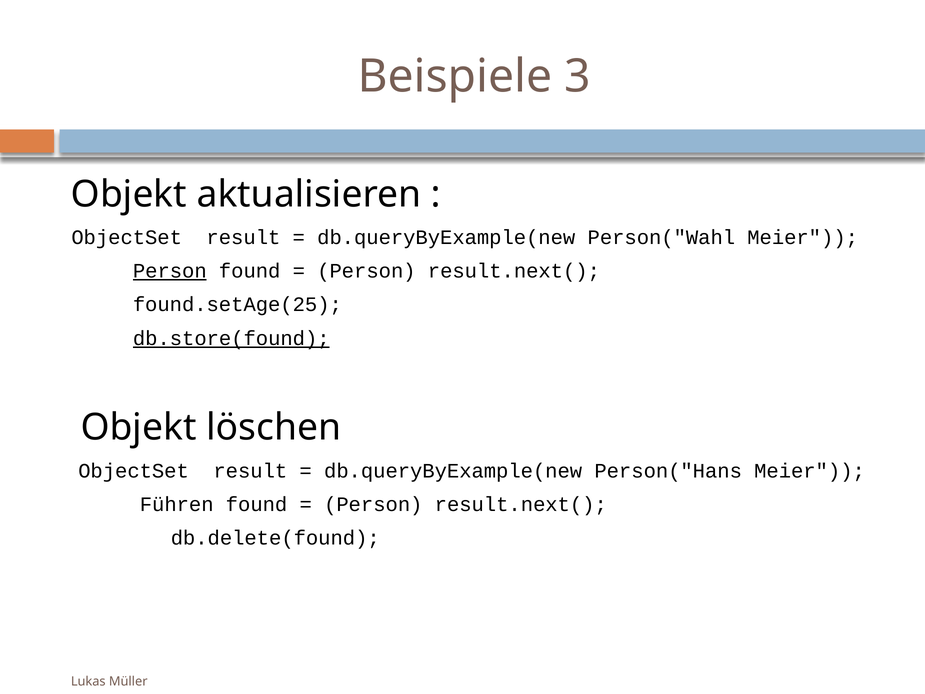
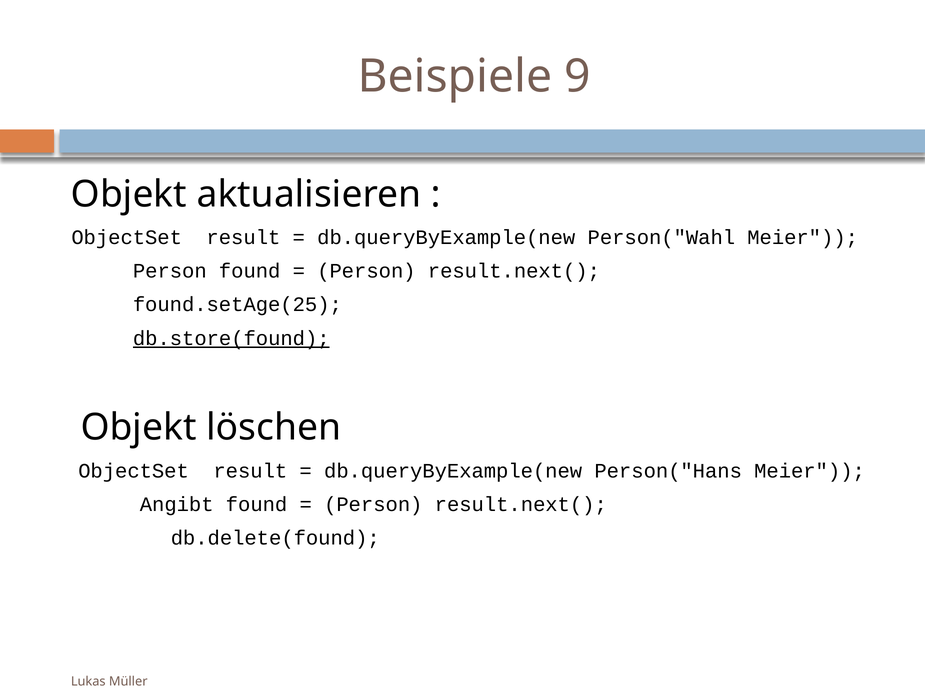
3: 3 -> 9 (578, 76)
Person underline: present -> none (170, 271)
Führen: Führen -> Angibt (177, 504)
